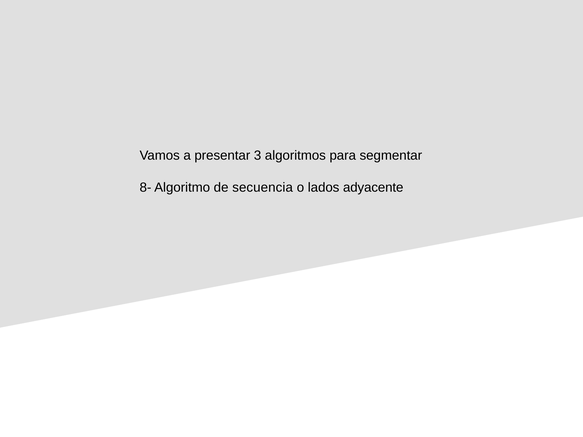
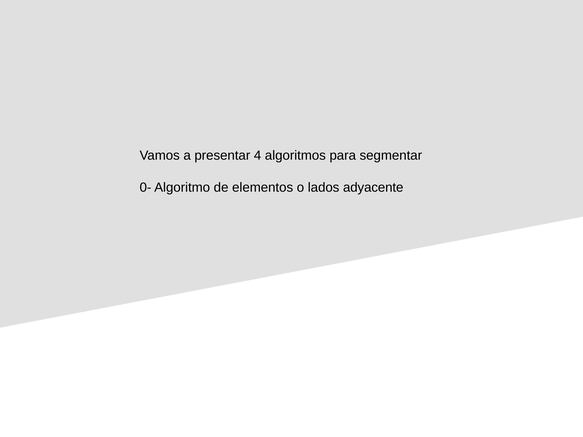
3: 3 -> 4 (258, 156)
8-: 8- -> 0- (146, 188)
secuencia: secuencia -> elementos (263, 188)
